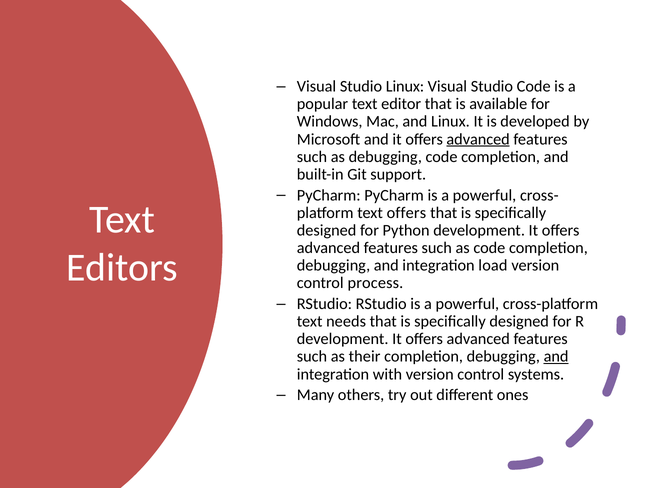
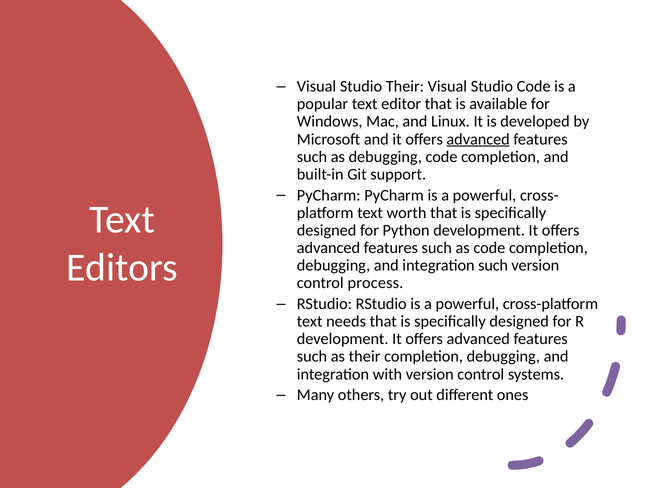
Studio Linux: Linux -> Their (405, 87)
text offers: offers -> worth (407, 213)
integration load: load -> such (493, 266)
and underline: present -> none (556, 357)
